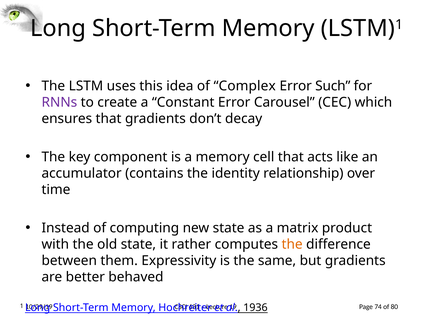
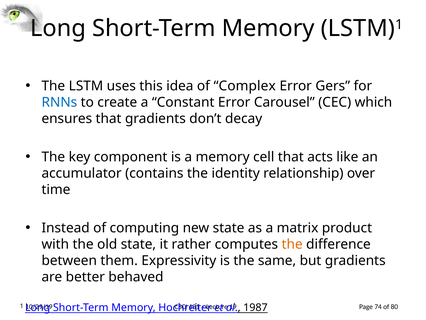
Such: Such -> Gers (333, 86)
RNNs colour: purple -> blue (59, 102)
1936: 1936 -> 1987 (255, 307)
